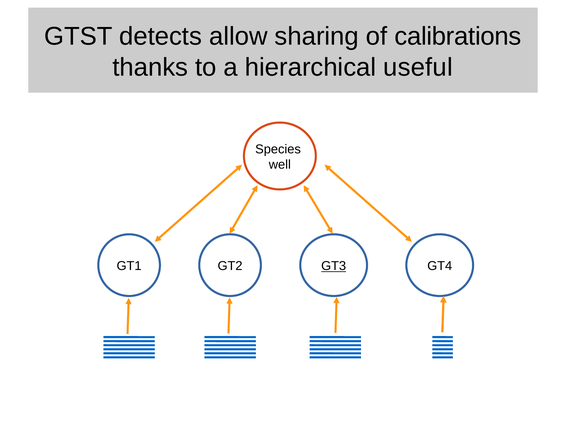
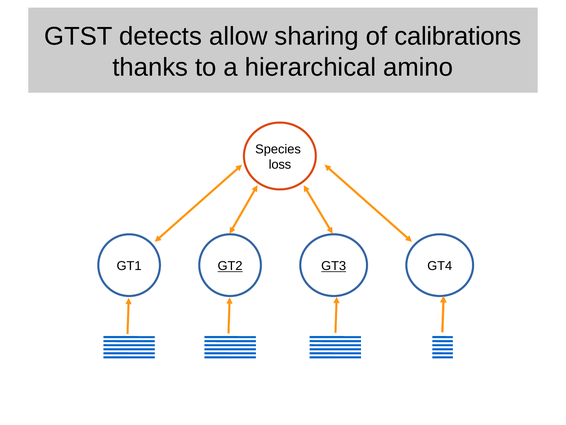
useful: useful -> amino (418, 67)
well: well -> loss (280, 164)
GT2 underline: none -> present (230, 266)
